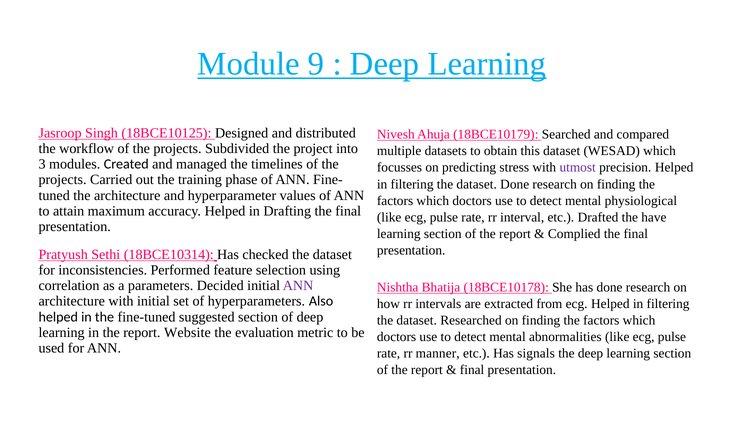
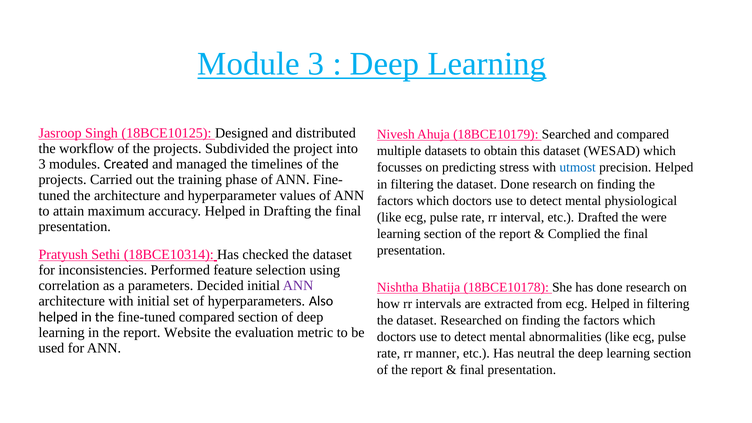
Module 9: 9 -> 3 (316, 64)
utmost colour: purple -> blue (578, 168)
have: have -> were (654, 217)
fine-tuned suggested: suggested -> compared (207, 317)
signals: signals -> neutral (536, 353)
